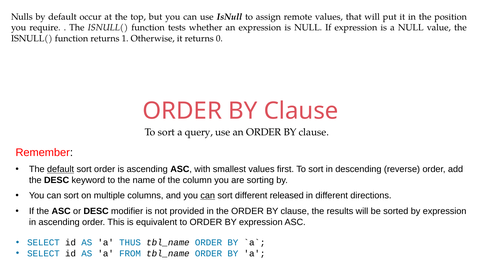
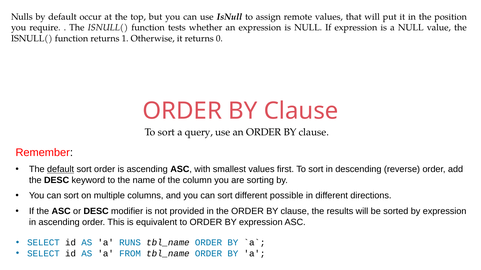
can underline: present -> none (208, 196)
released: released -> possible (287, 196)
THUS: THUS -> RUNS (130, 243)
